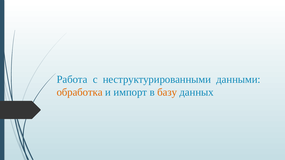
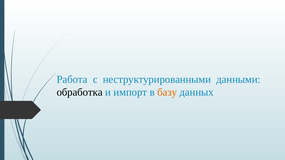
обработка colour: orange -> black (80, 92)
